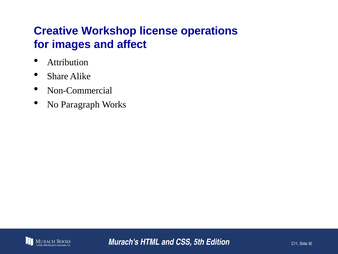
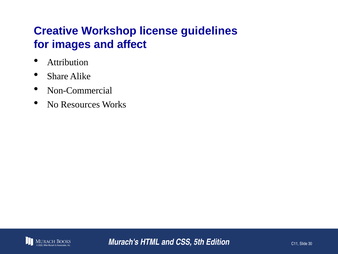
operations: operations -> guidelines (209, 31)
Paragraph: Paragraph -> Resources (80, 104)
